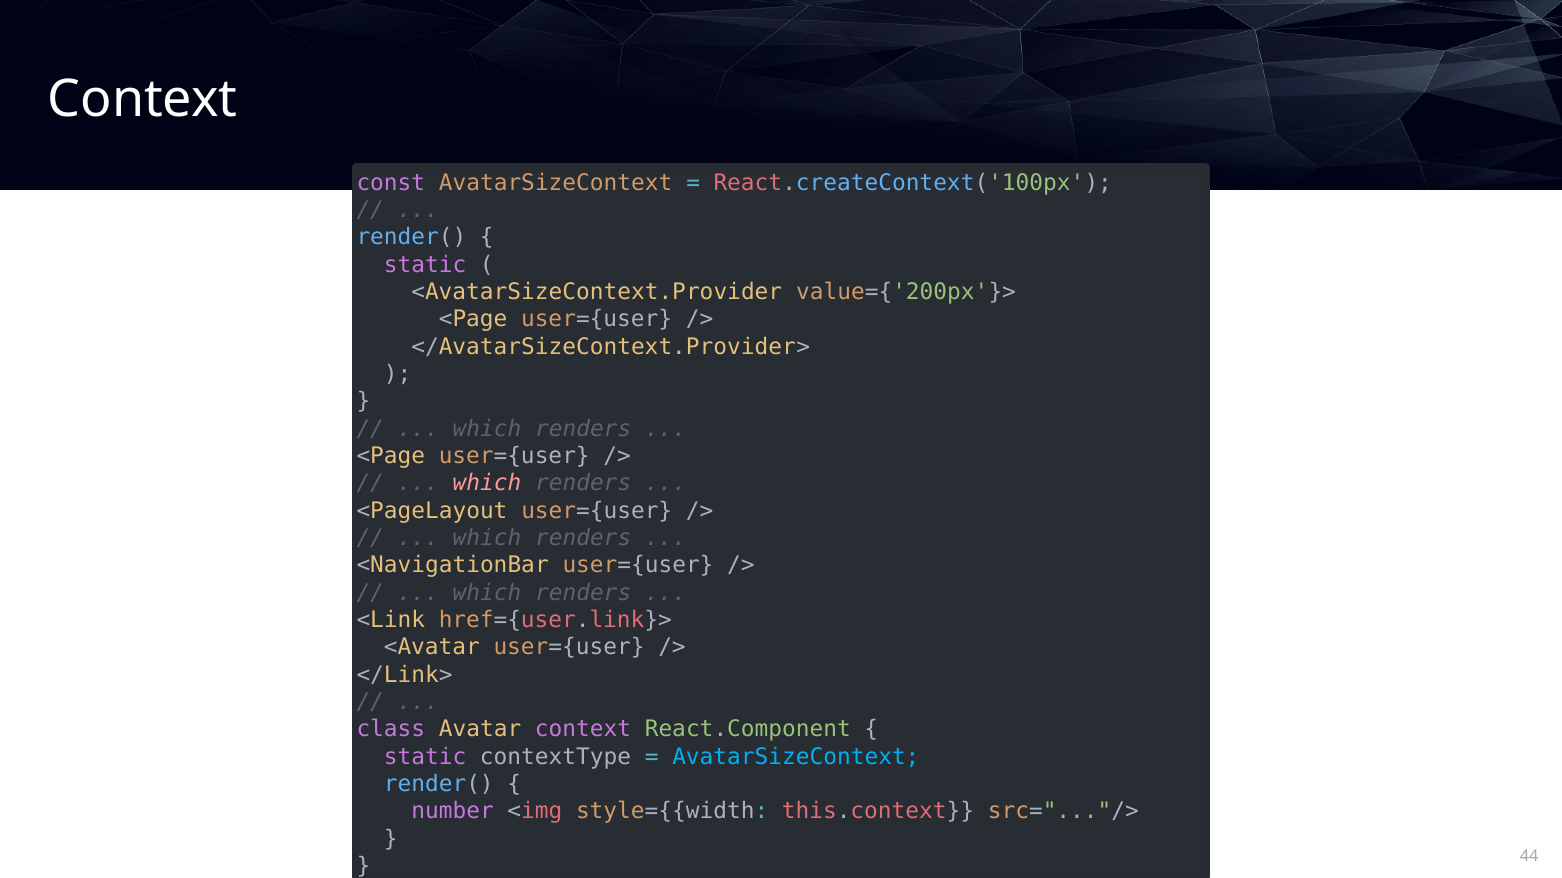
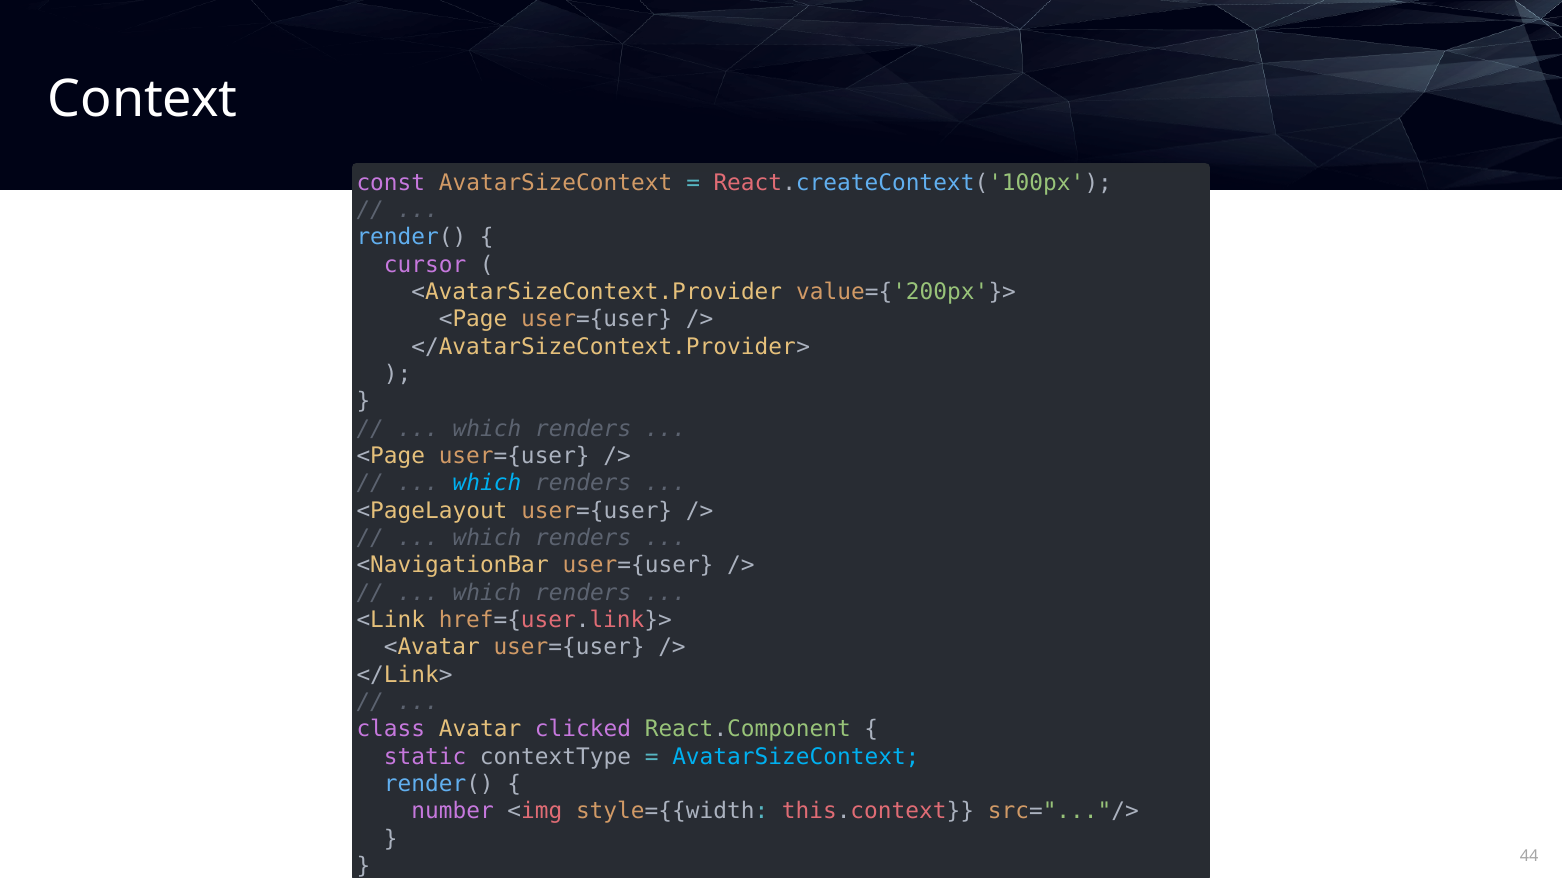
static: static -> cursor (425, 265)
which colour: pink -> light blue (487, 484)
Avatar context: context -> clicked (583, 730)
